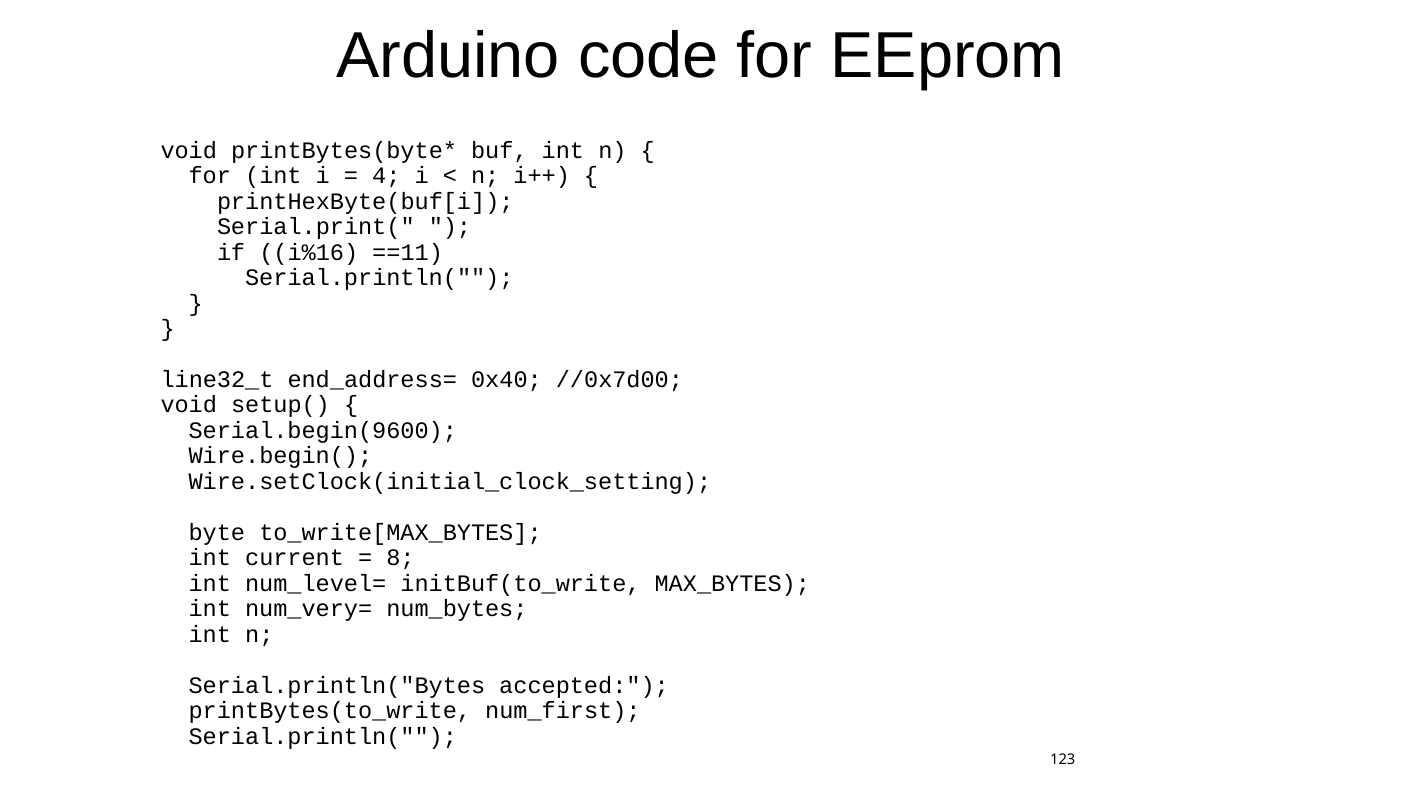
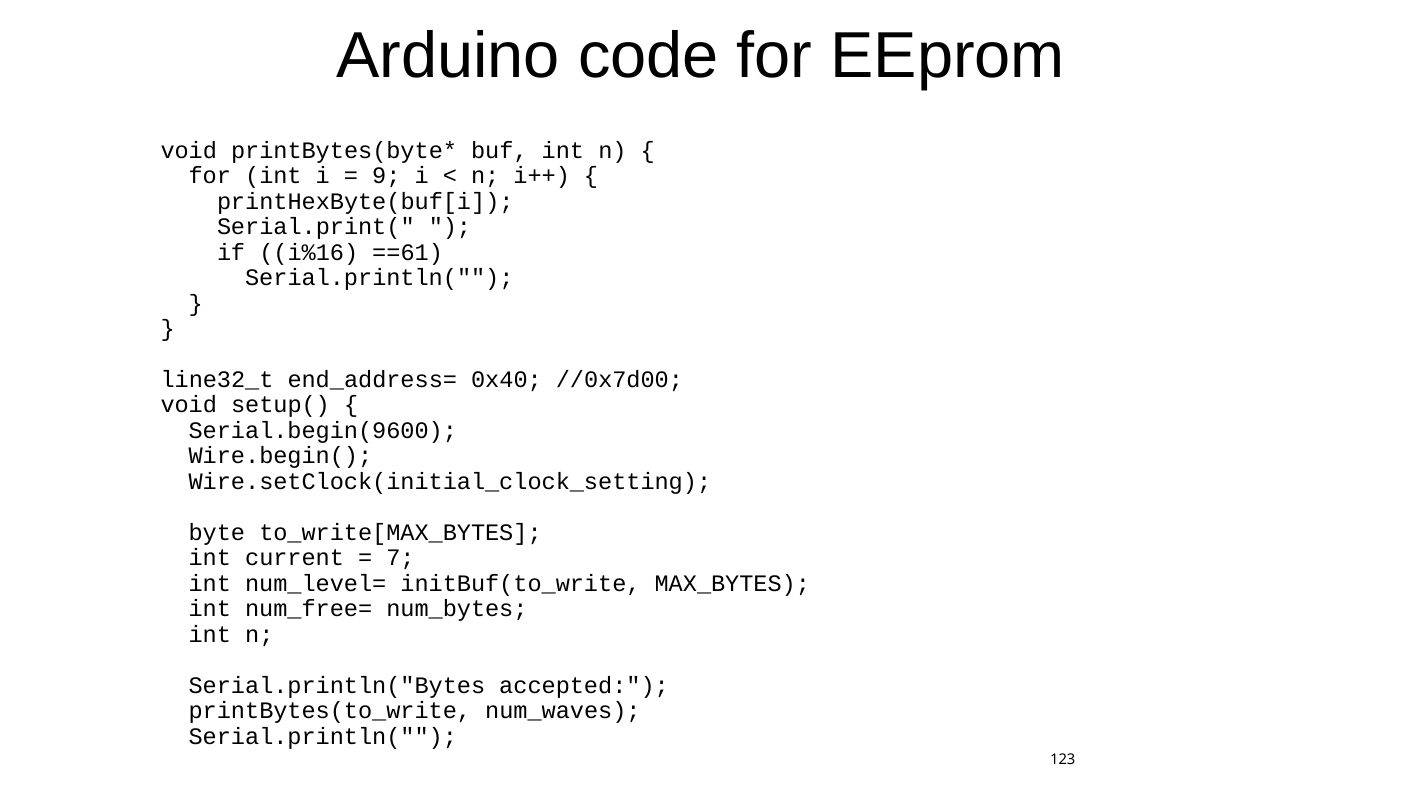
4: 4 -> 9 (386, 176)
==11: ==11 -> ==61 (408, 252)
8: 8 -> 7 (401, 558)
num_very=: num_very= -> num_free= (309, 609)
num_first: num_first -> num_waves (563, 711)
